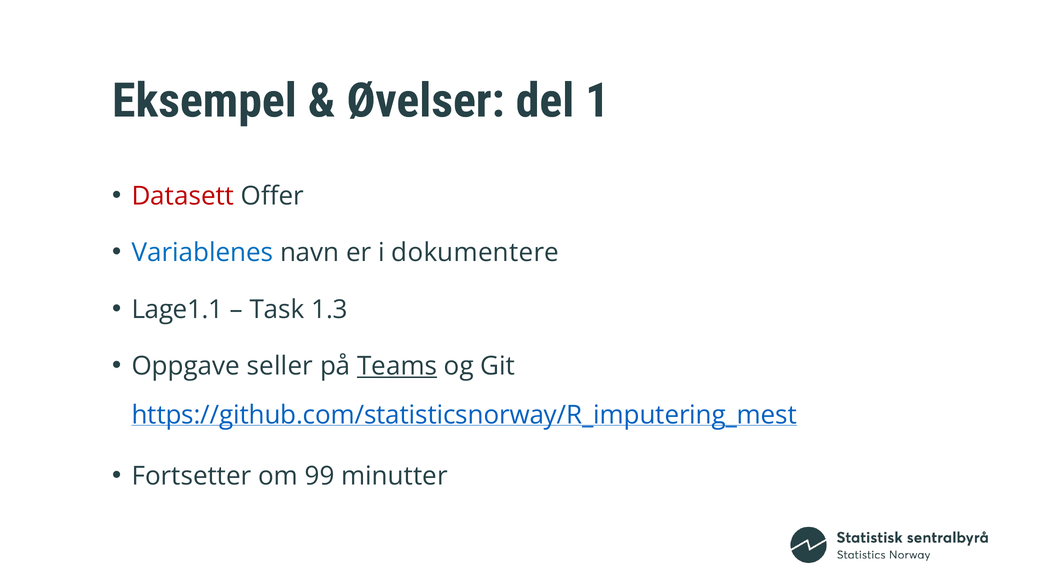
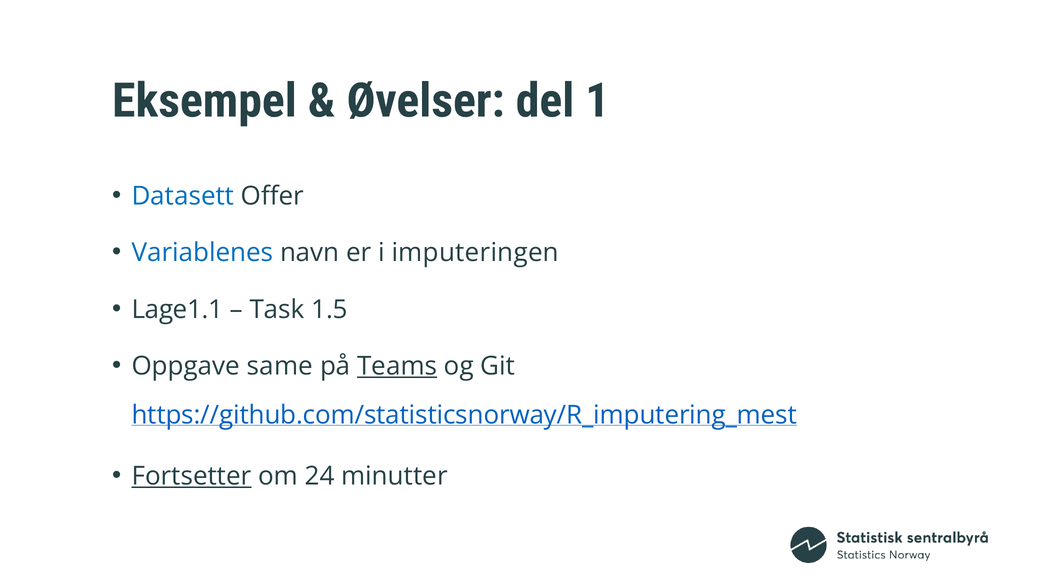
Datasett colour: red -> blue (183, 196)
dokumentere: dokumentere -> imputeringen (475, 253)
1.3: 1.3 -> 1.5 (330, 310)
seller: seller -> same (280, 366)
Fortsetter underline: none -> present (192, 476)
99: 99 -> 24 (320, 476)
